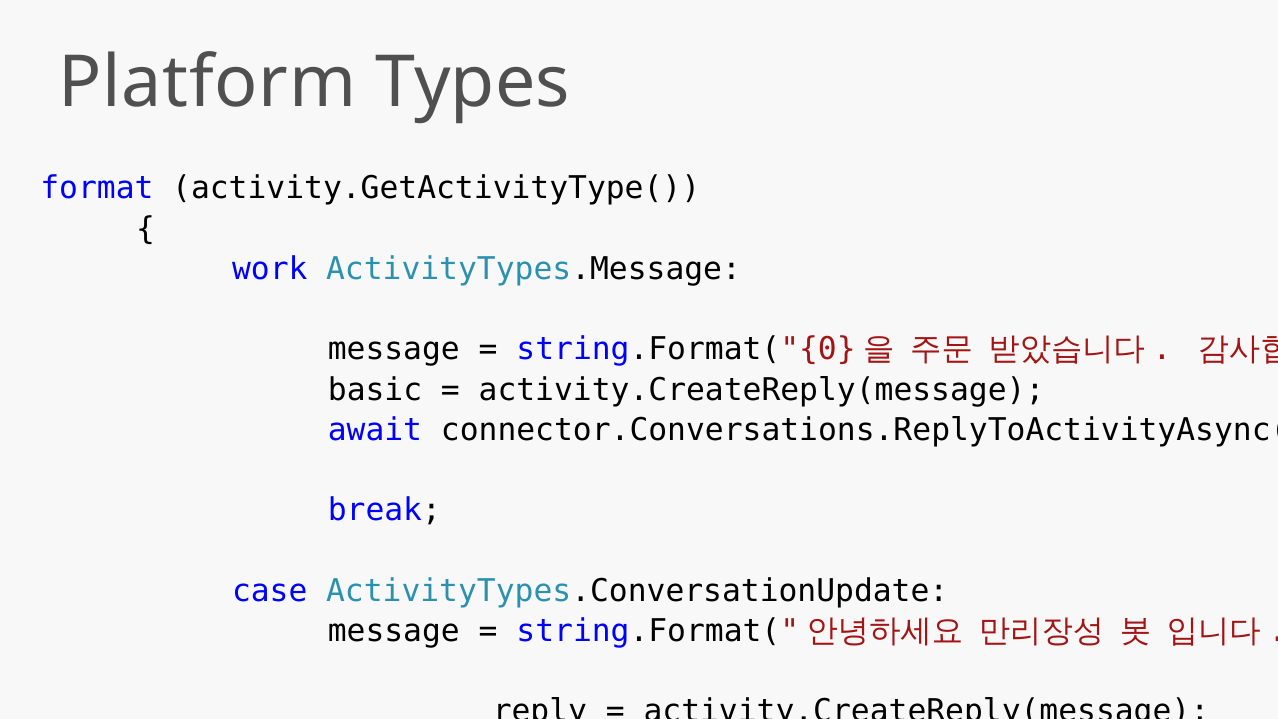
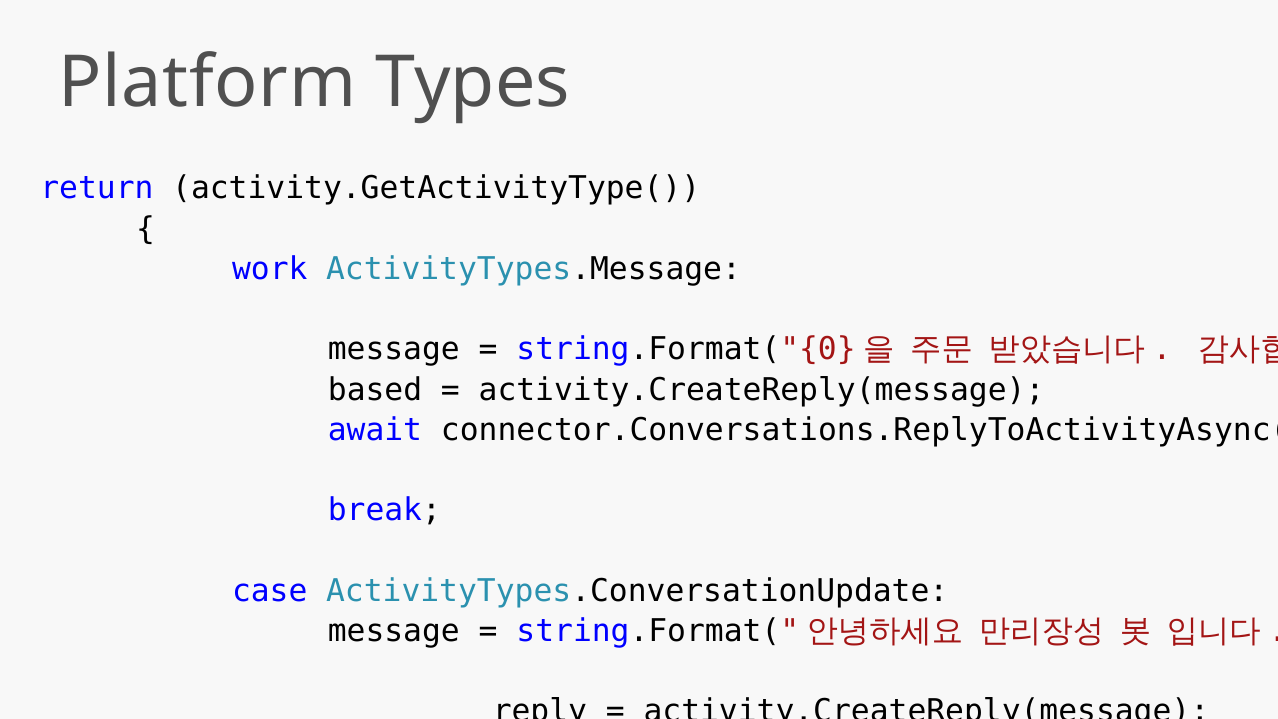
format: format -> return (97, 188)
basic: basic -> based (375, 390)
